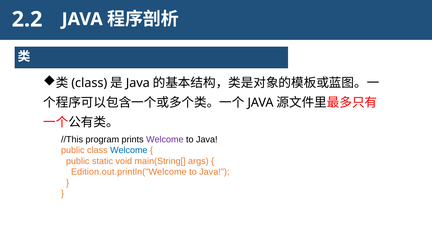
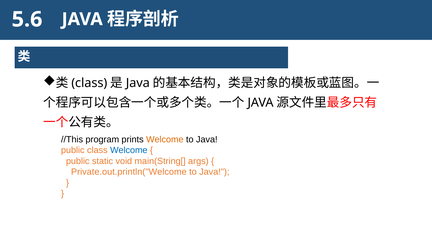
2.2: 2.2 -> 5.6 (27, 19)
Welcome colour: purple -> orange (165, 139)
Edition.out.println("Welcome: Edition.out.println("Welcome -> Private.out.println("Welcome (129, 172)
